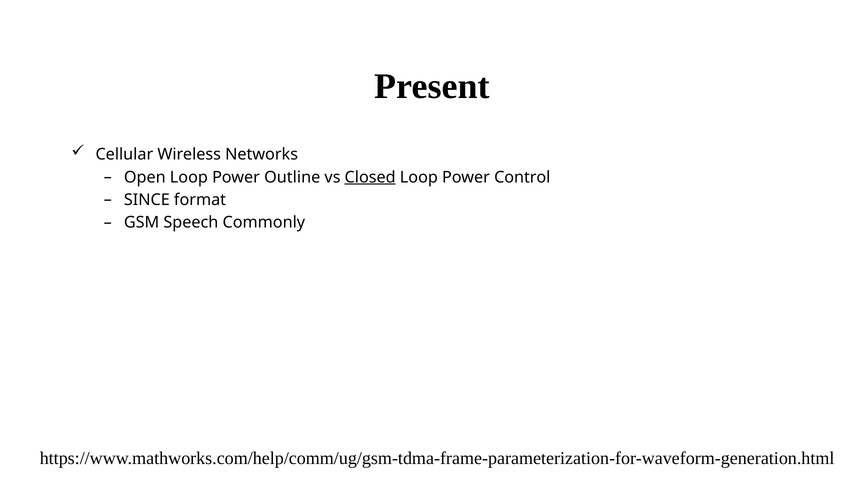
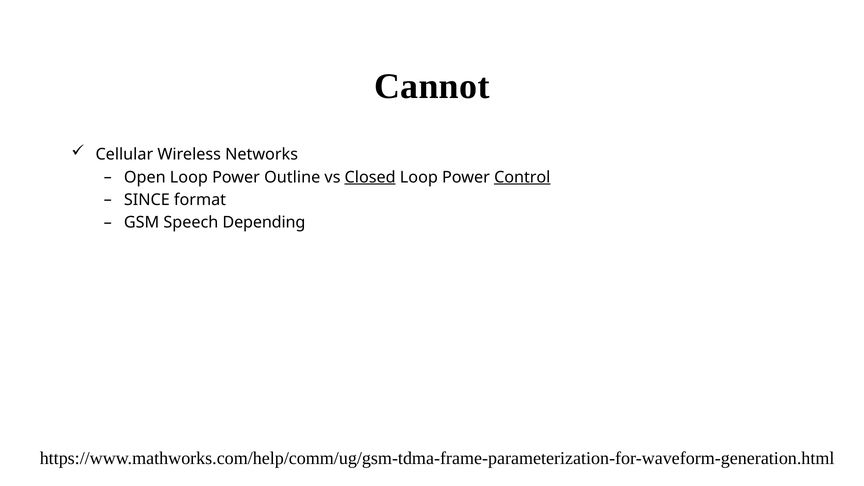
Present: Present -> Cannot (432, 86)
Control underline: none -> present (522, 177)
Commonly: Commonly -> Depending (264, 223)
